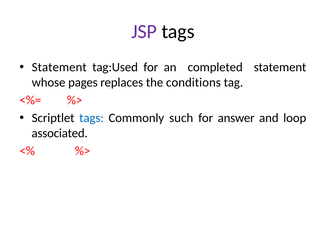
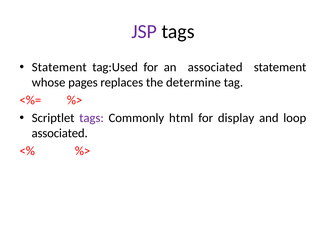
an completed: completed -> associated (215, 67)
conditions: conditions -> determine (193, 82)
tags colour: blue -> purple (92, 118)
such: such -> html (181, 118)
answer: answer -> display (236, 118)
